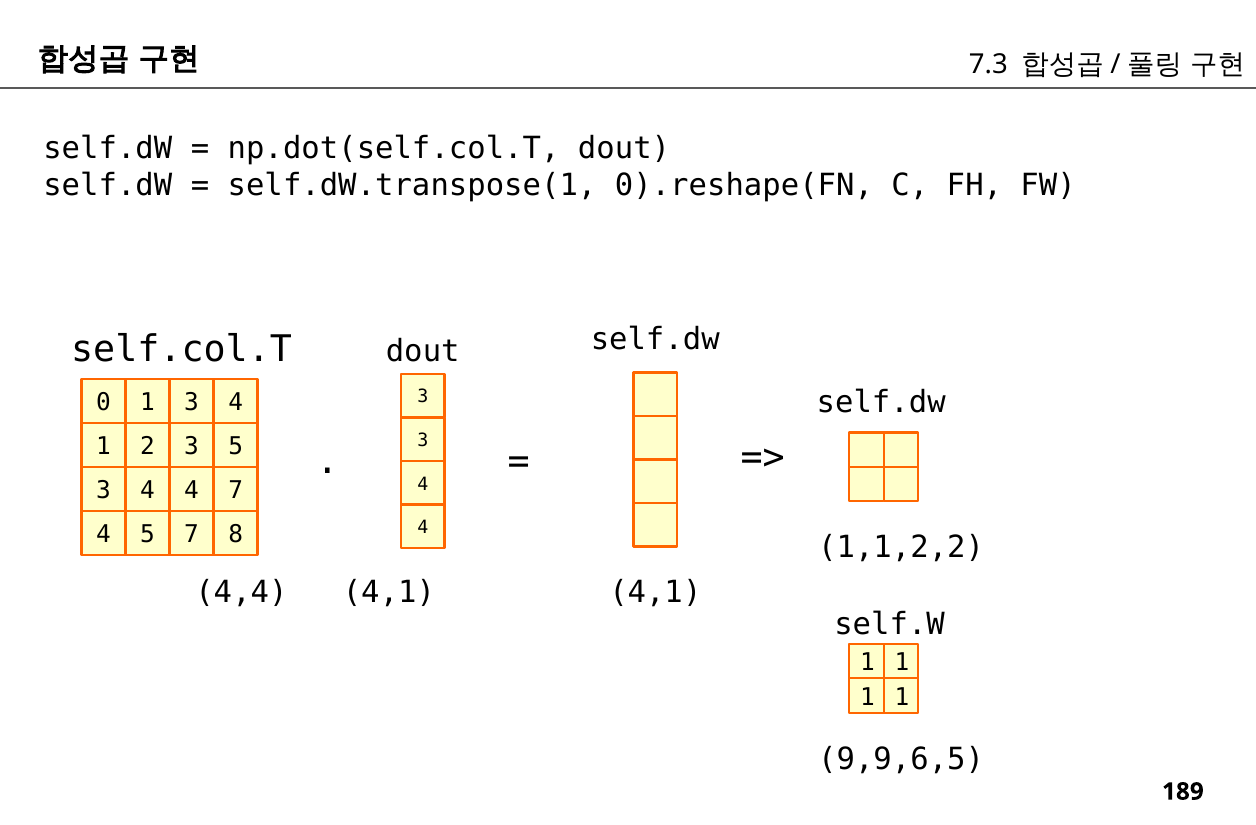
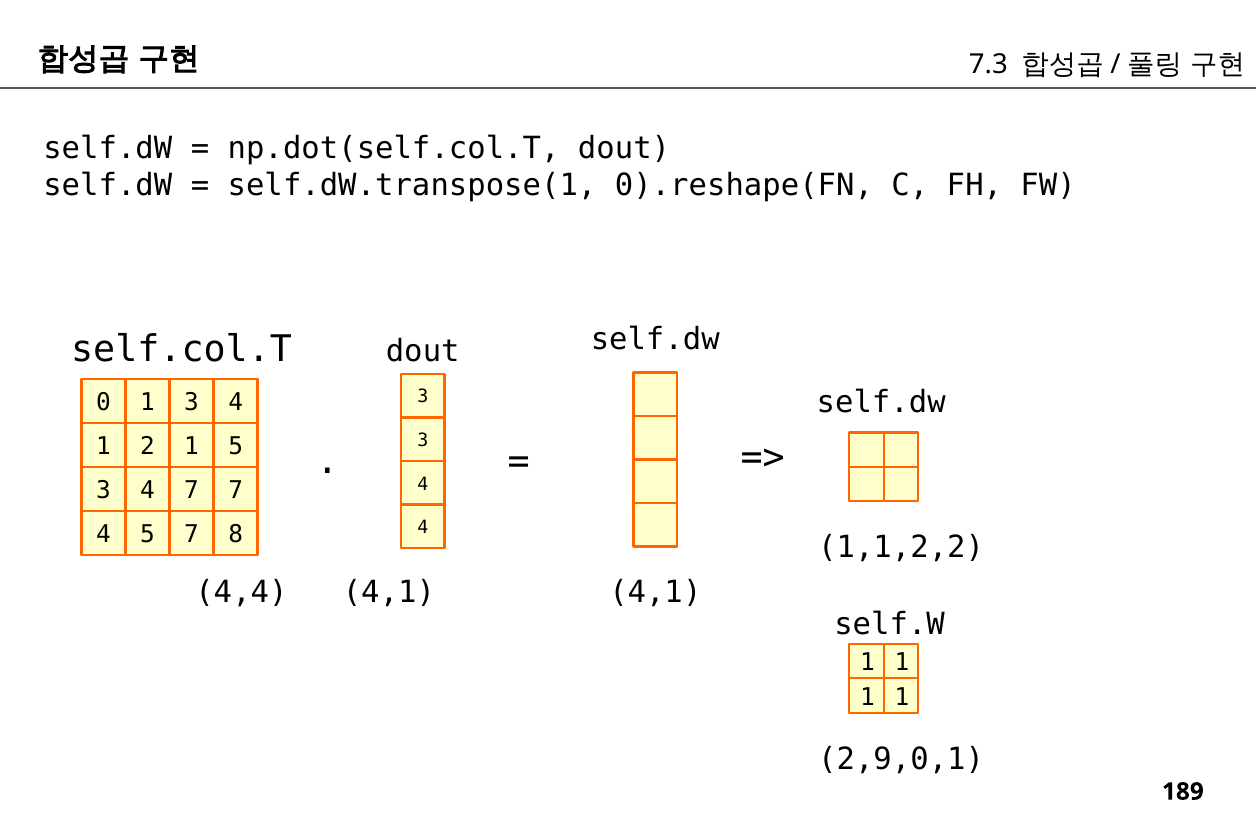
2 3: 3 -> 1 (192, 447)
4 4: 4 -> 7 (192, 491)
9,9,6,5: 9,9,6,5 -> 2,9,0,1 (901, 759)
